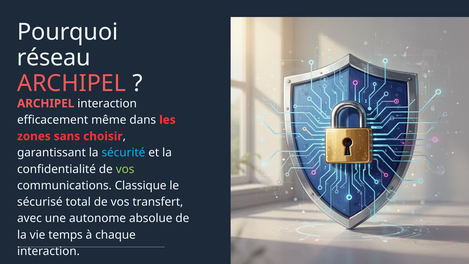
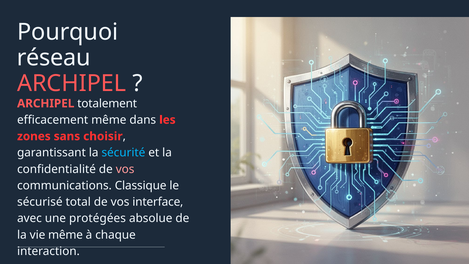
ARCHIPEL interaction: interaction -> totalement (107, 103)
vos colour: light green -> pink (125, 169)
transfert: transfert -> interface (158, 202)
autonome: autonome -> protégées (97, 218)
vie temps: temps -> même (66, 235)
